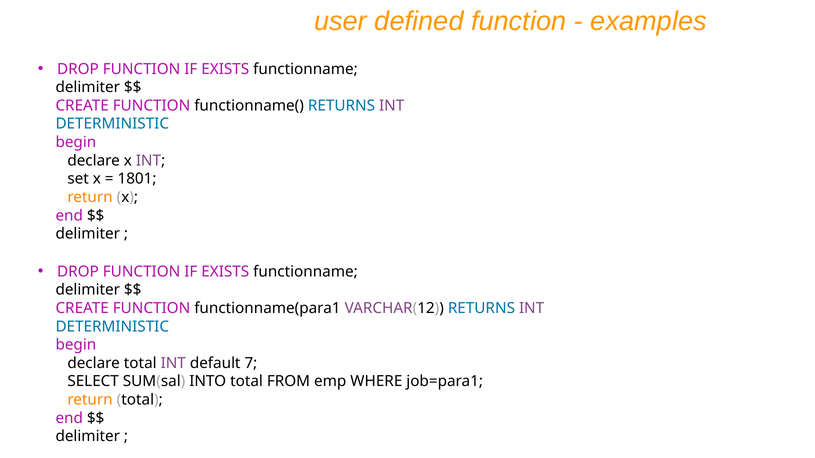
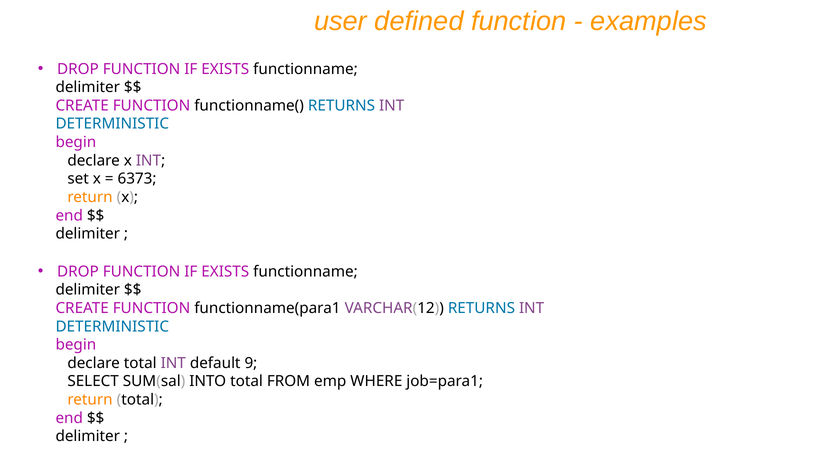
1801: 1801 -> 6373 (137, 179)
7: 7 -> 9 (251, 363)
